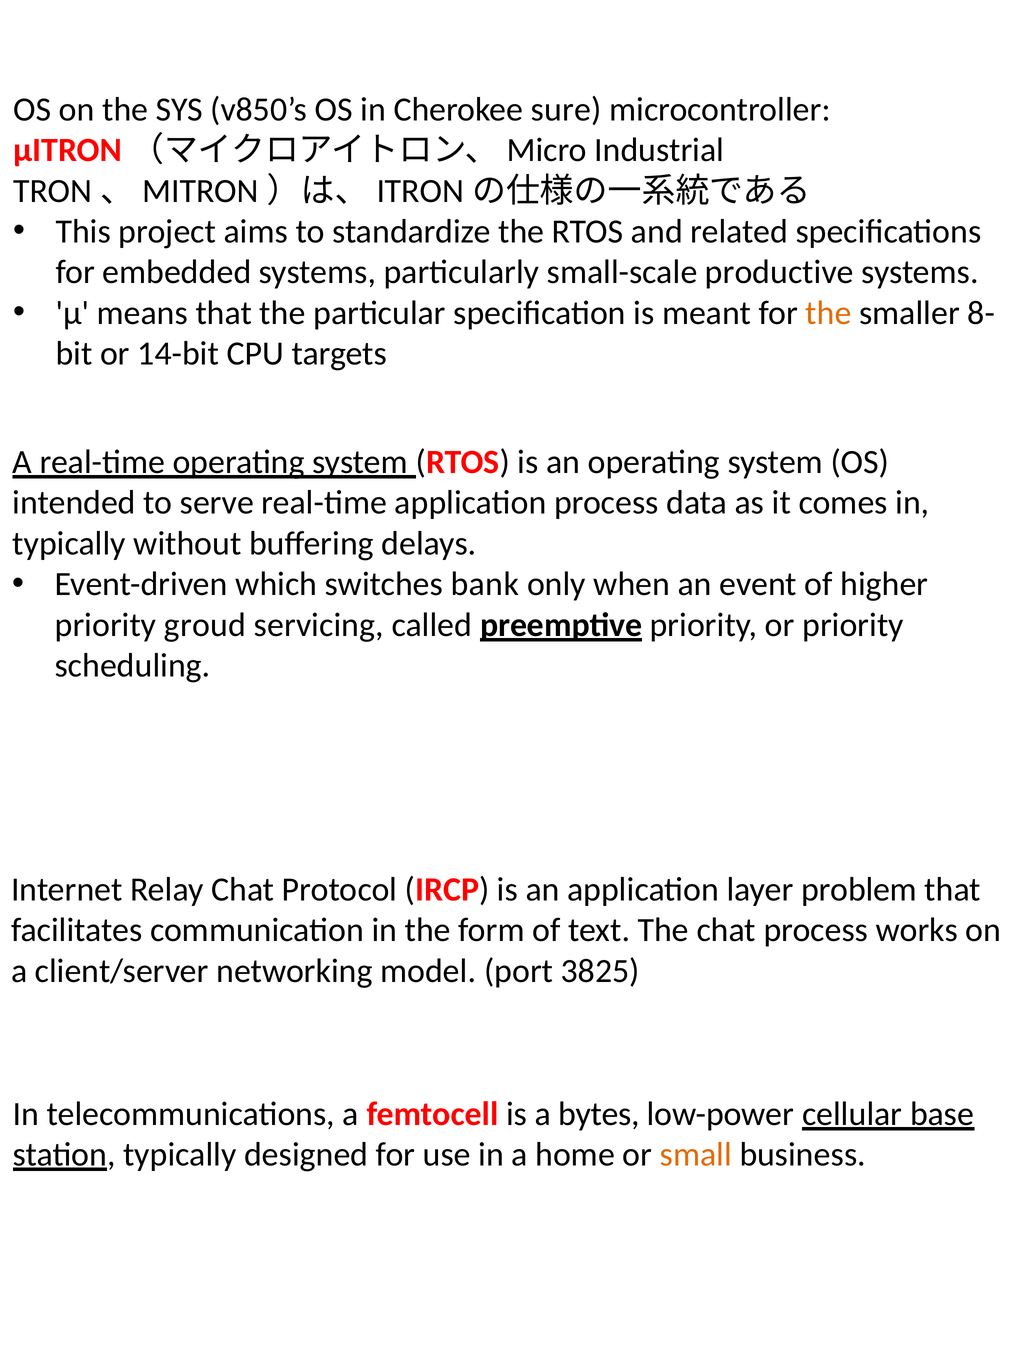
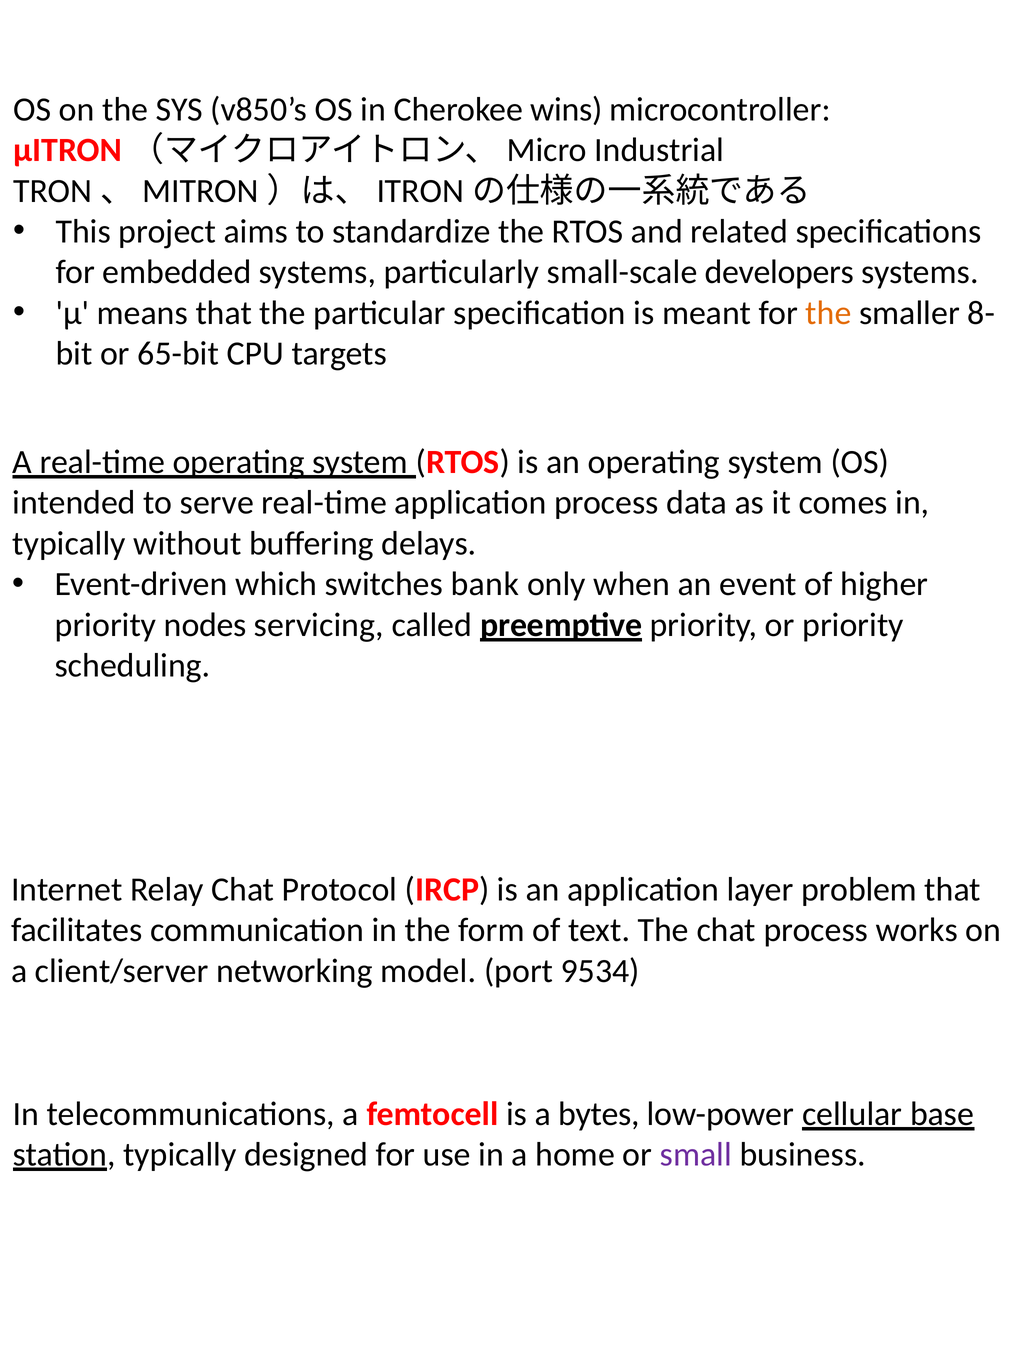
sure: sure -> wins (566, 109)
productive: productive -> developers (780, 272)
14-bit: 14-bit -> 65-bit (178, 353)
groud: groud -> nodes (205, 624)
3825: 3825 -> 9534 (600, 970)
small colour: orange -> purple (696, 1154)
